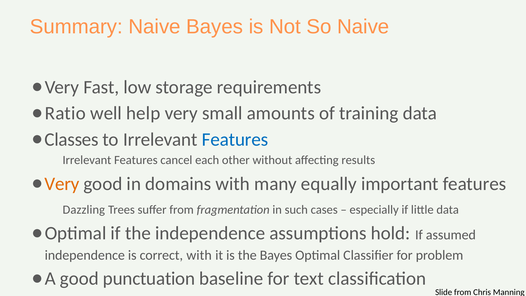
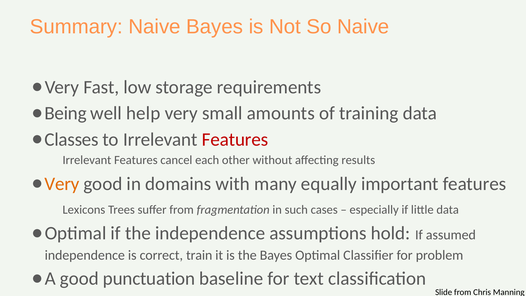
Ratio: Ratio -> Being (65, 113)
Features colour: blue -> red (235, 140)
Dazzling: Dazzling -> Lexicons (84, 210)
correct with: with -> train (199, 255)
